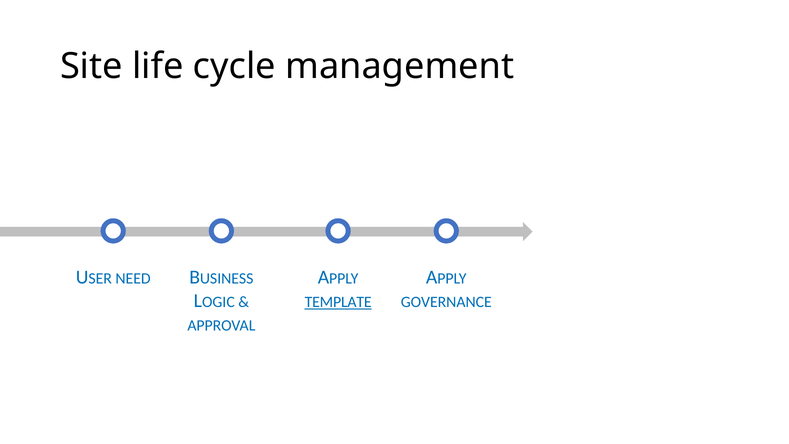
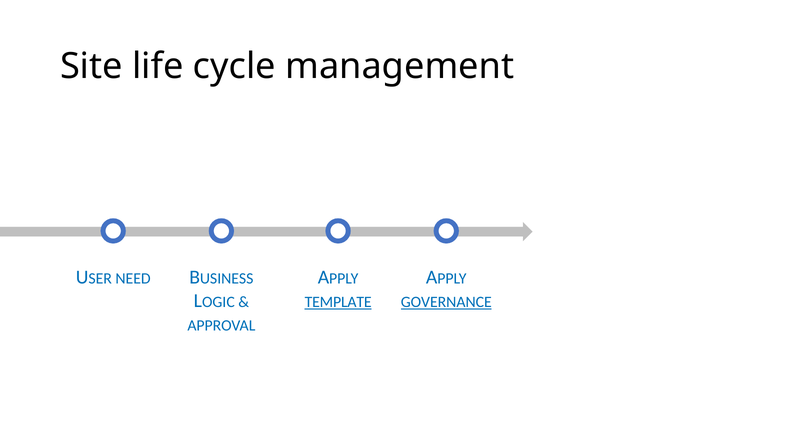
GOVERNANCE underline: none -> present (446, 302)
